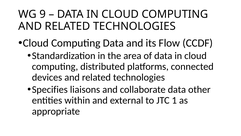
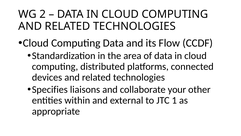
9: 9 -> 2 (43, 14)
collaborate data: data -> your (177, 89)
